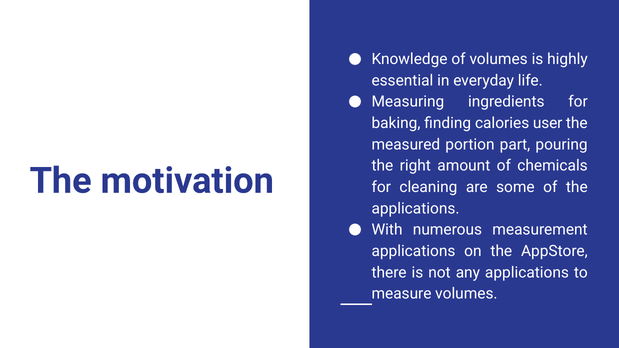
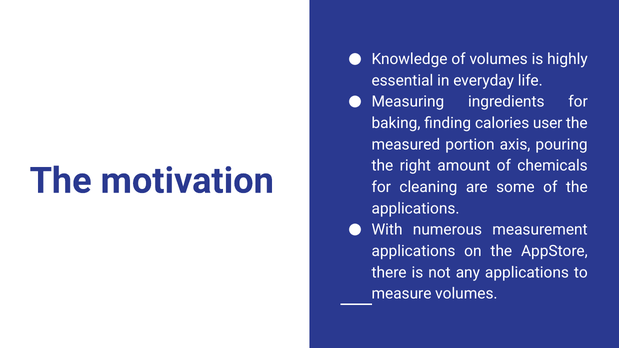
part: part -> axis (515, 145)
